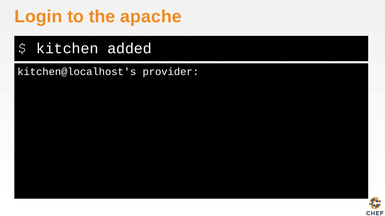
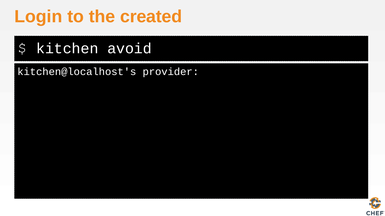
apache: apache -> created (151, 17)
added: added -> avoid (130, 49)
